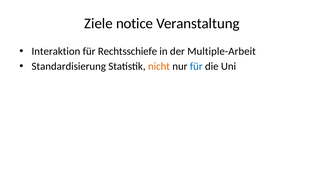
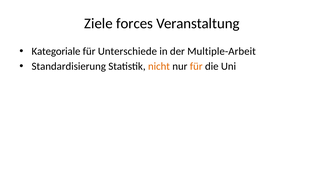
notice: notice -> forces (134, 24)
Interaktion: Interaktion -> Kategoriale (56, 51)
Rechtsschiefe: Rechtsschiefe -> Unterschiede (127, 51)
für colour: blue -> orange (196, 67)
